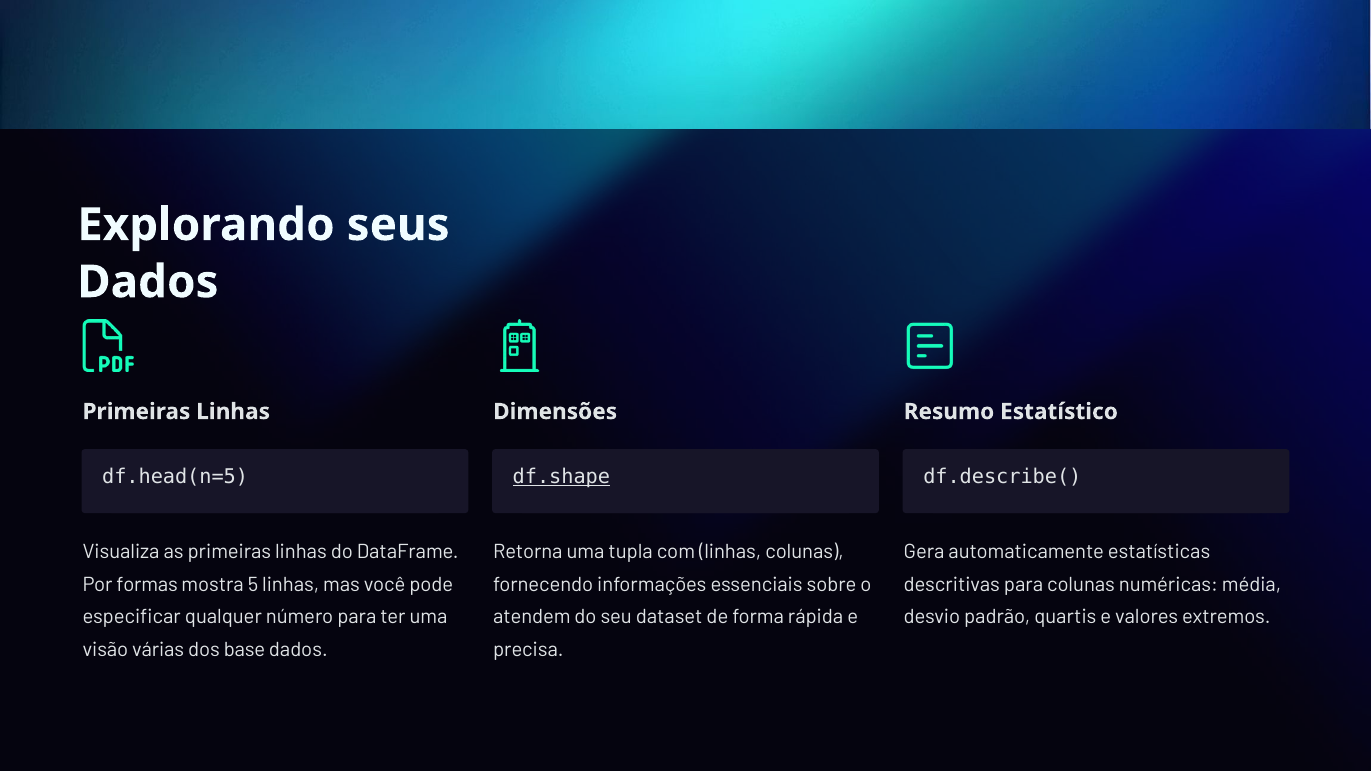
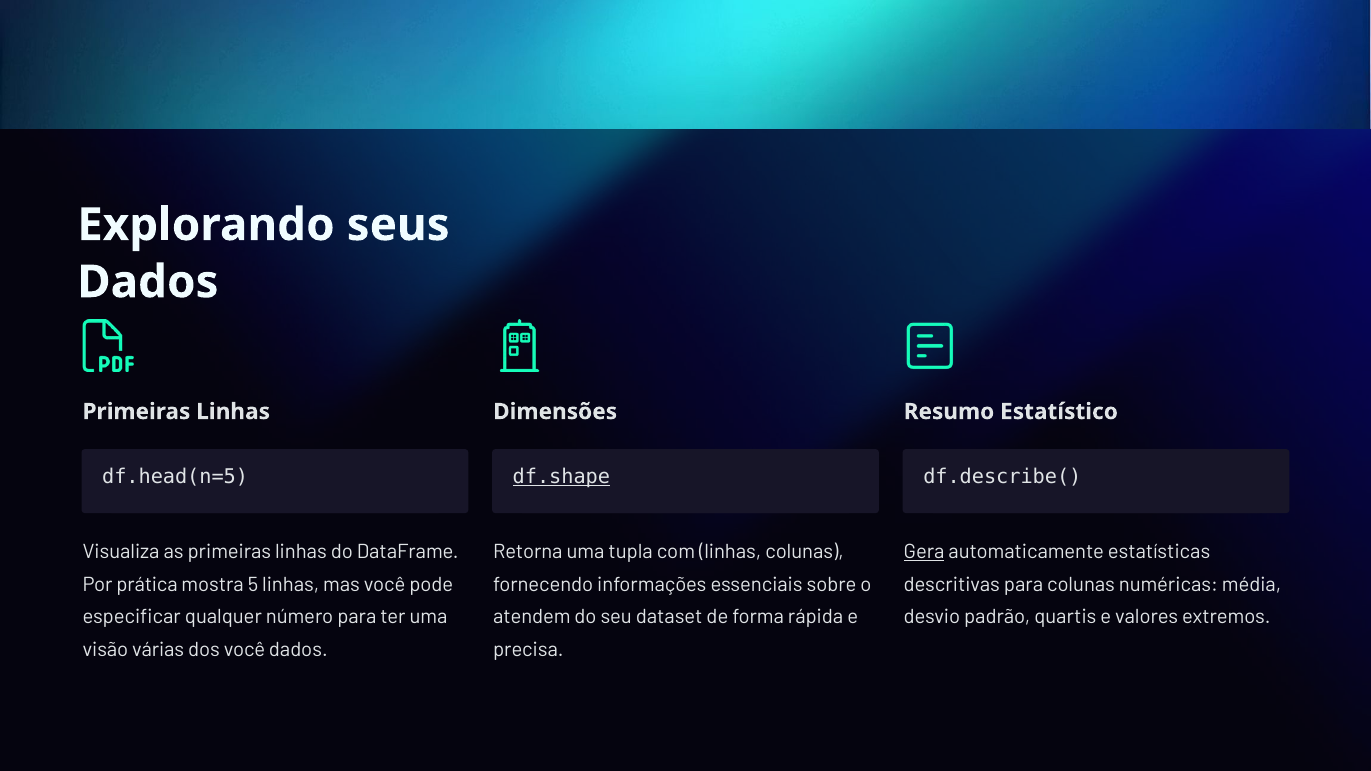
Gera underline: none -> present (924, 552)
formas: formas -> prática (147, 585)
dos base: base -> você (245, 650)
